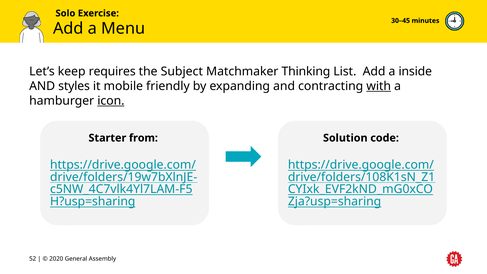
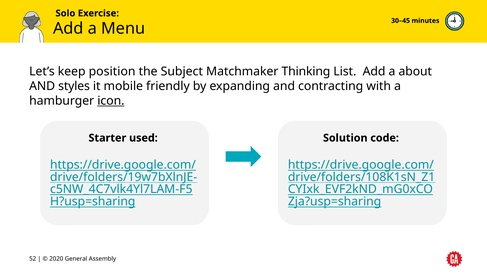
requires: requires -> position (112, 72)
inside: inside -> about (415, 72)
with underline: present -> none (379, 86)
from: from -> used (143, 138)
